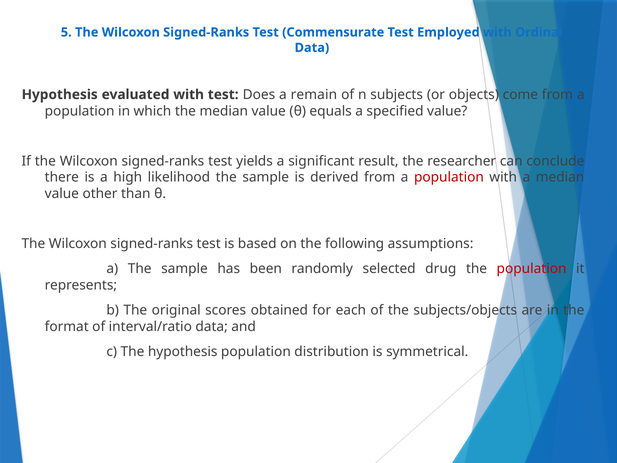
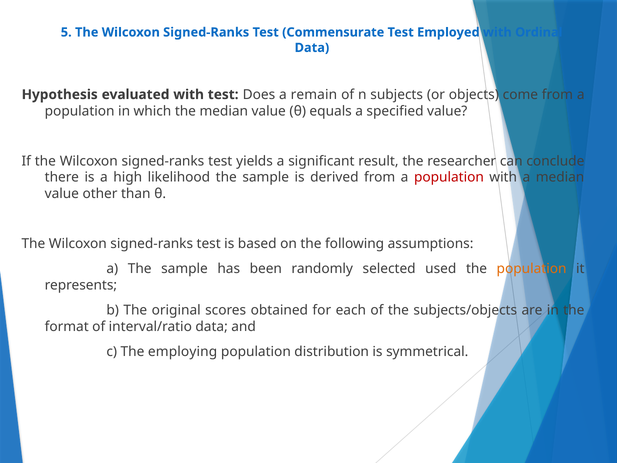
drug: drug -> used (441, 269)
population colour: red -> orange (532, 269)
The hypothesis: hypothesis -> employing (183, 352)
